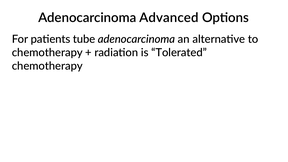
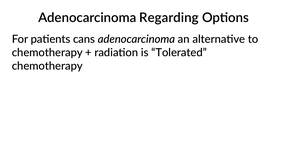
Advanced: Advanced -> Regarding (169, 18)
tube: tube -> cans (84, 39)
